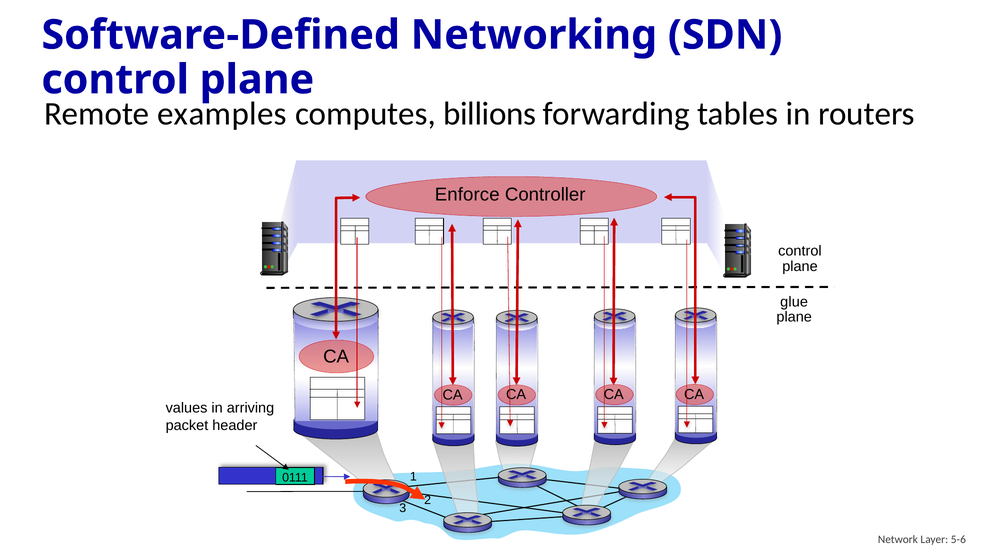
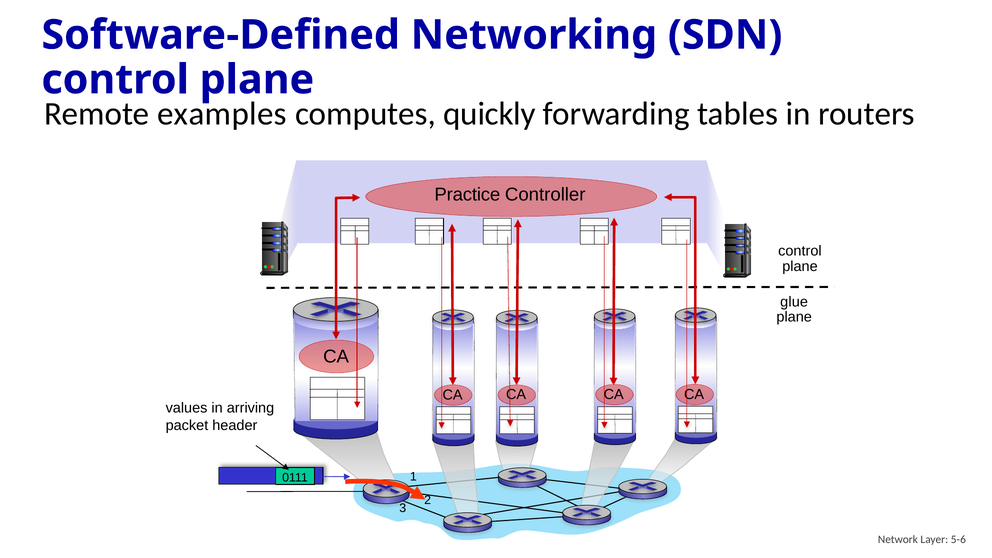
billions: billions -> quickly (490, 114)
Enforce: Enforce -> Practice (467, 195)
